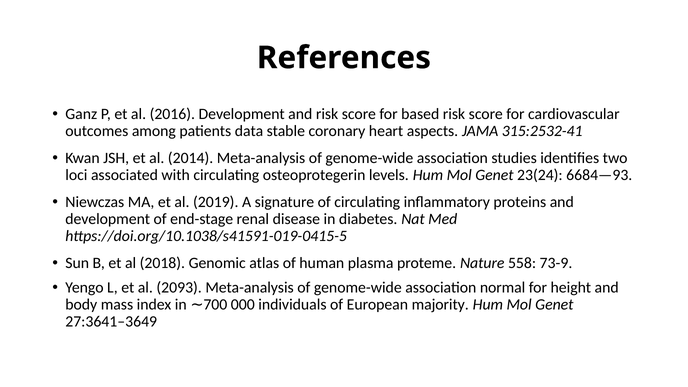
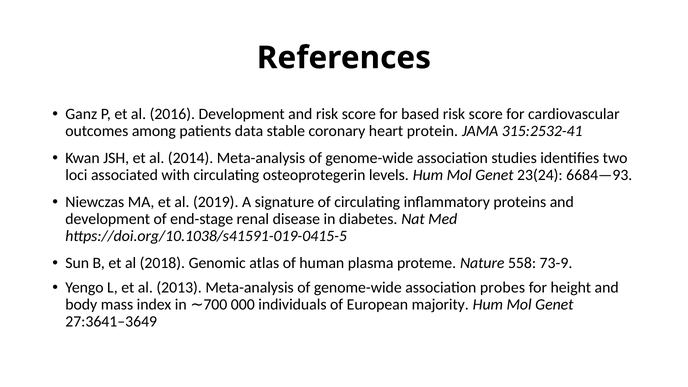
aspects: aspects -> protein (432, 131)
2093: 2093 -> 2013 (179, 287)
normal: normal -> probes (502, 287)
